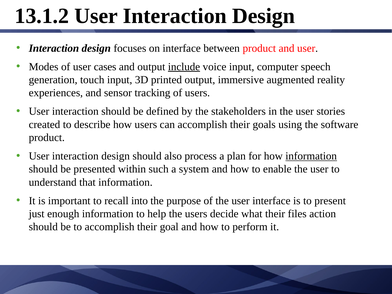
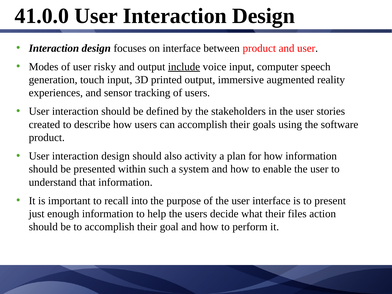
13.1.2: 13.1.2 -> 41.0.0 (42, 16)
cases: cases -> risky (105, 67)
process: process -> activity (201, 156)
information underline: present -> none (311, 156)
